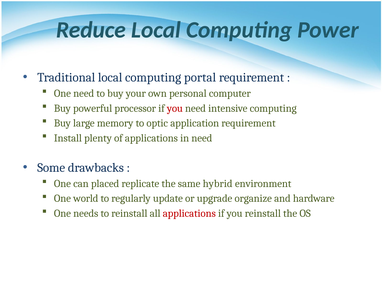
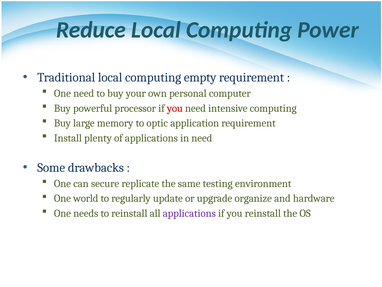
portal: portal -> empty (200, 77)
placed: placed -> secure (105, 183)
hybrid: hybrid -> testing (218, 183)
applications colour: red -> purple (189, 213)
